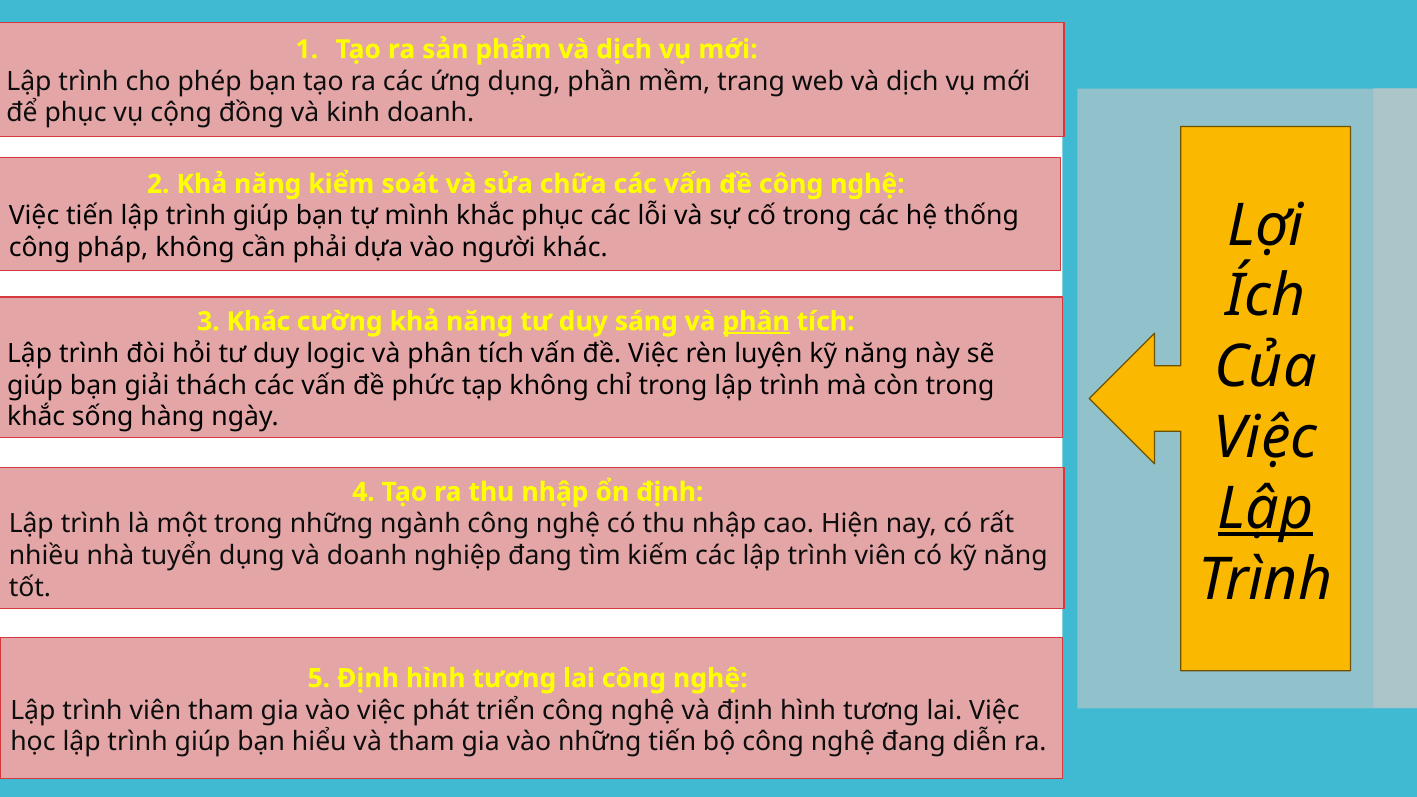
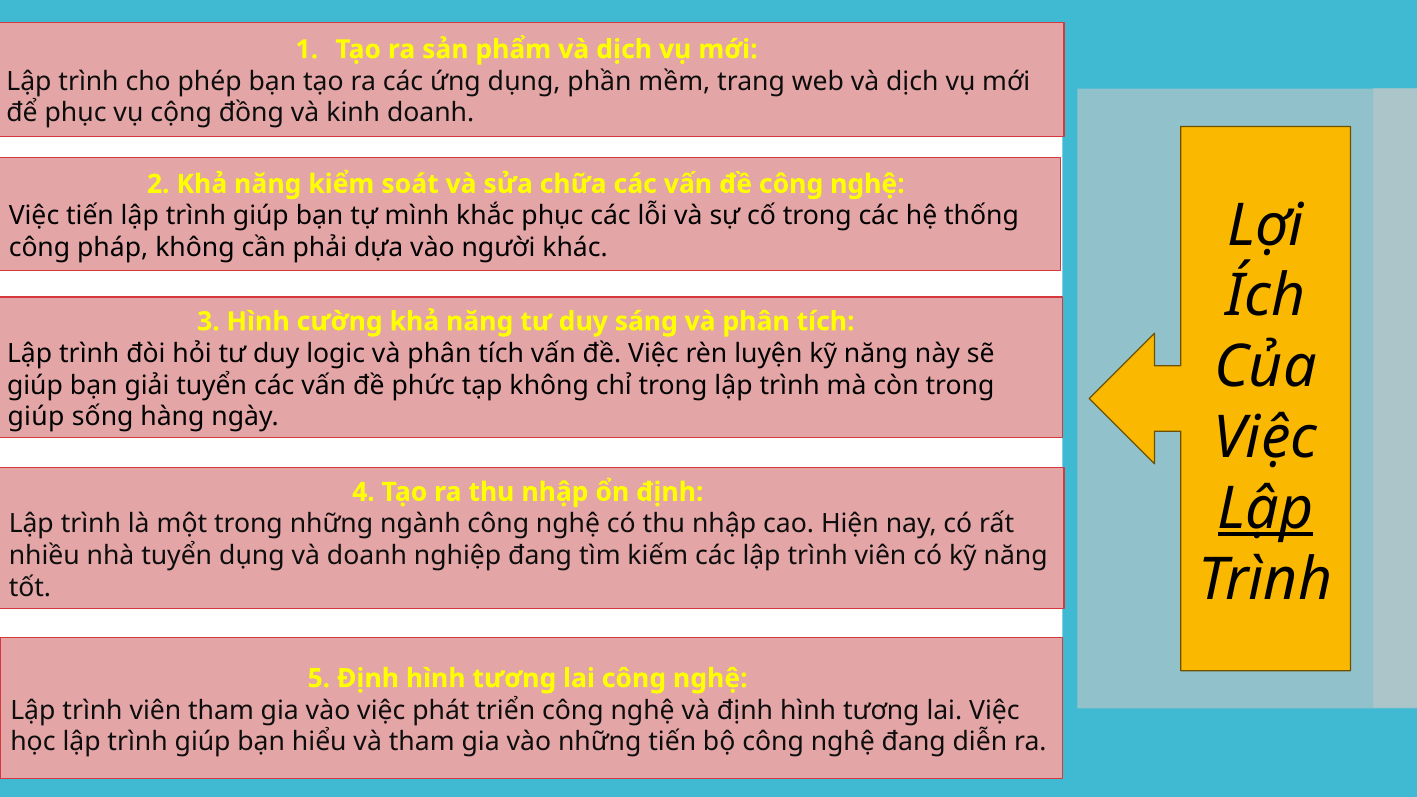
3 Khác: Khác -> Hình (258, 322)
phân underline: present -> none (756, 322)
giải thách: thách -> tuyển (212, 385)
khắc: khắc -> giúp (36, 417)
